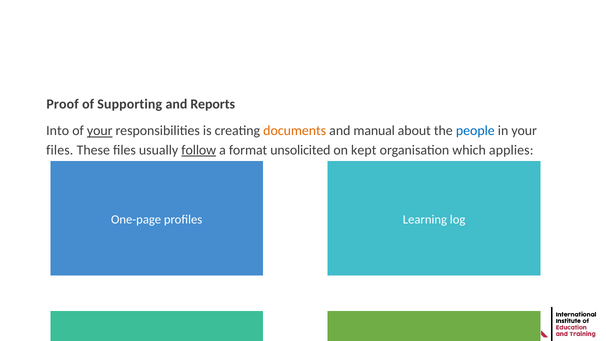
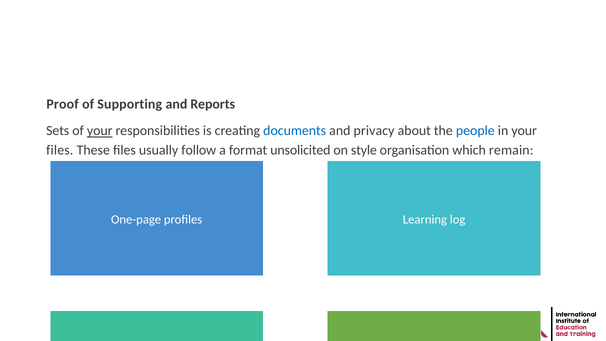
Into: Into -> Sets (58, 131)
documents colour: orange -> blue (295, 131)
manual: manual -> privacy (374, 131)
follow underline: present -> none (199, 150)
kept: kept -> style (364, 150)
applies: applies -> remain (511, 150)
